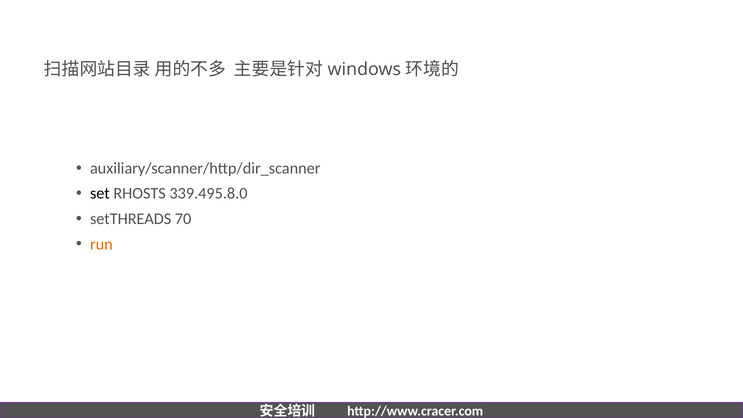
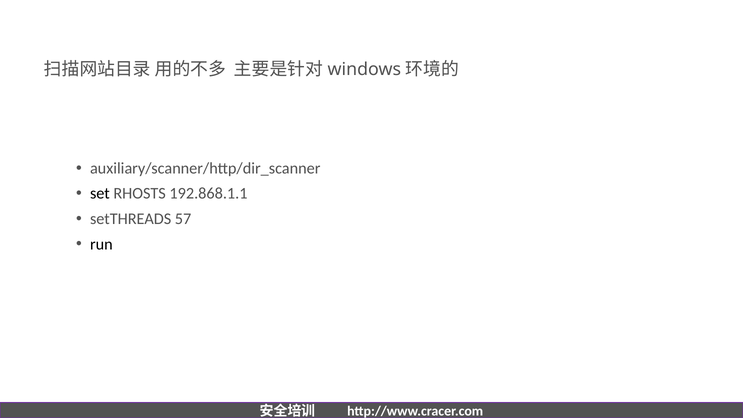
339.495.8.0: 339.495.8.0 -> 192.868.1.1 (209, 194)
70: 70 -> 57 (183, 219)
run colour: orange -> black (101, 244)
